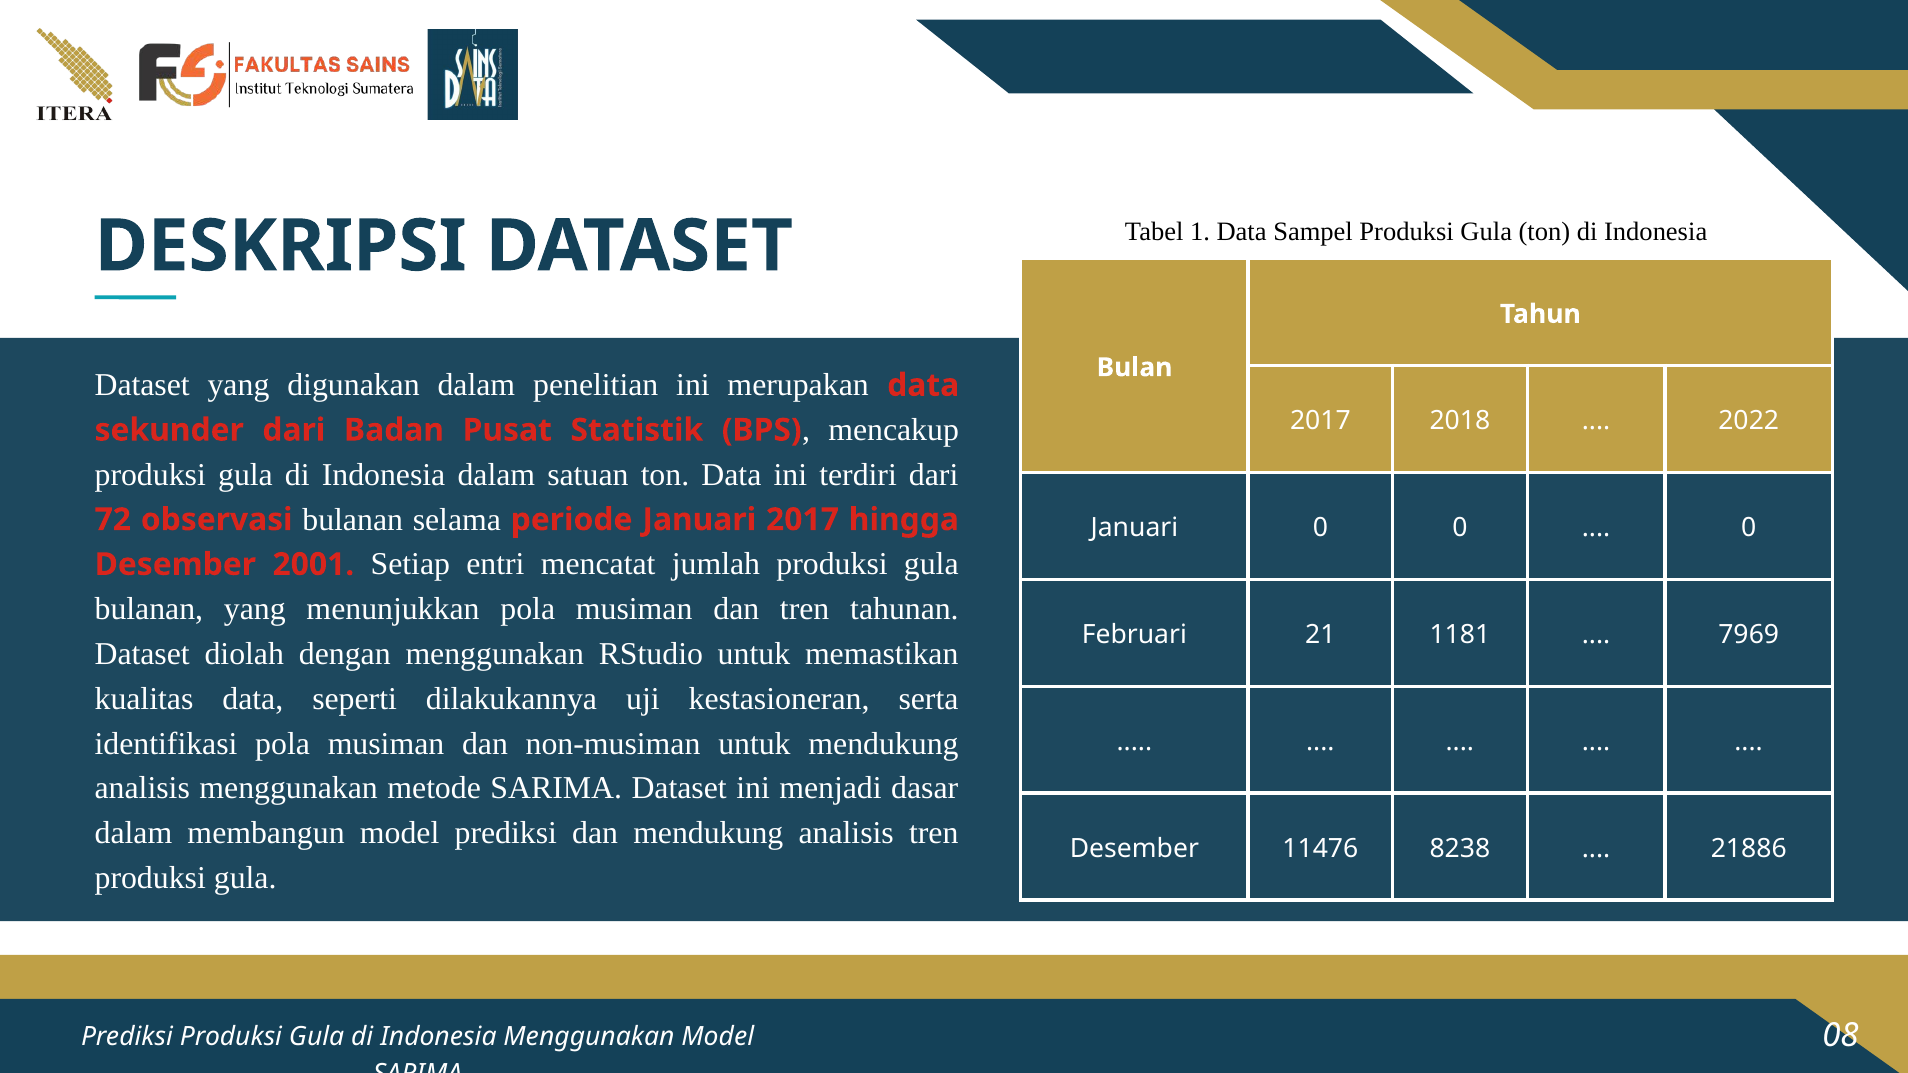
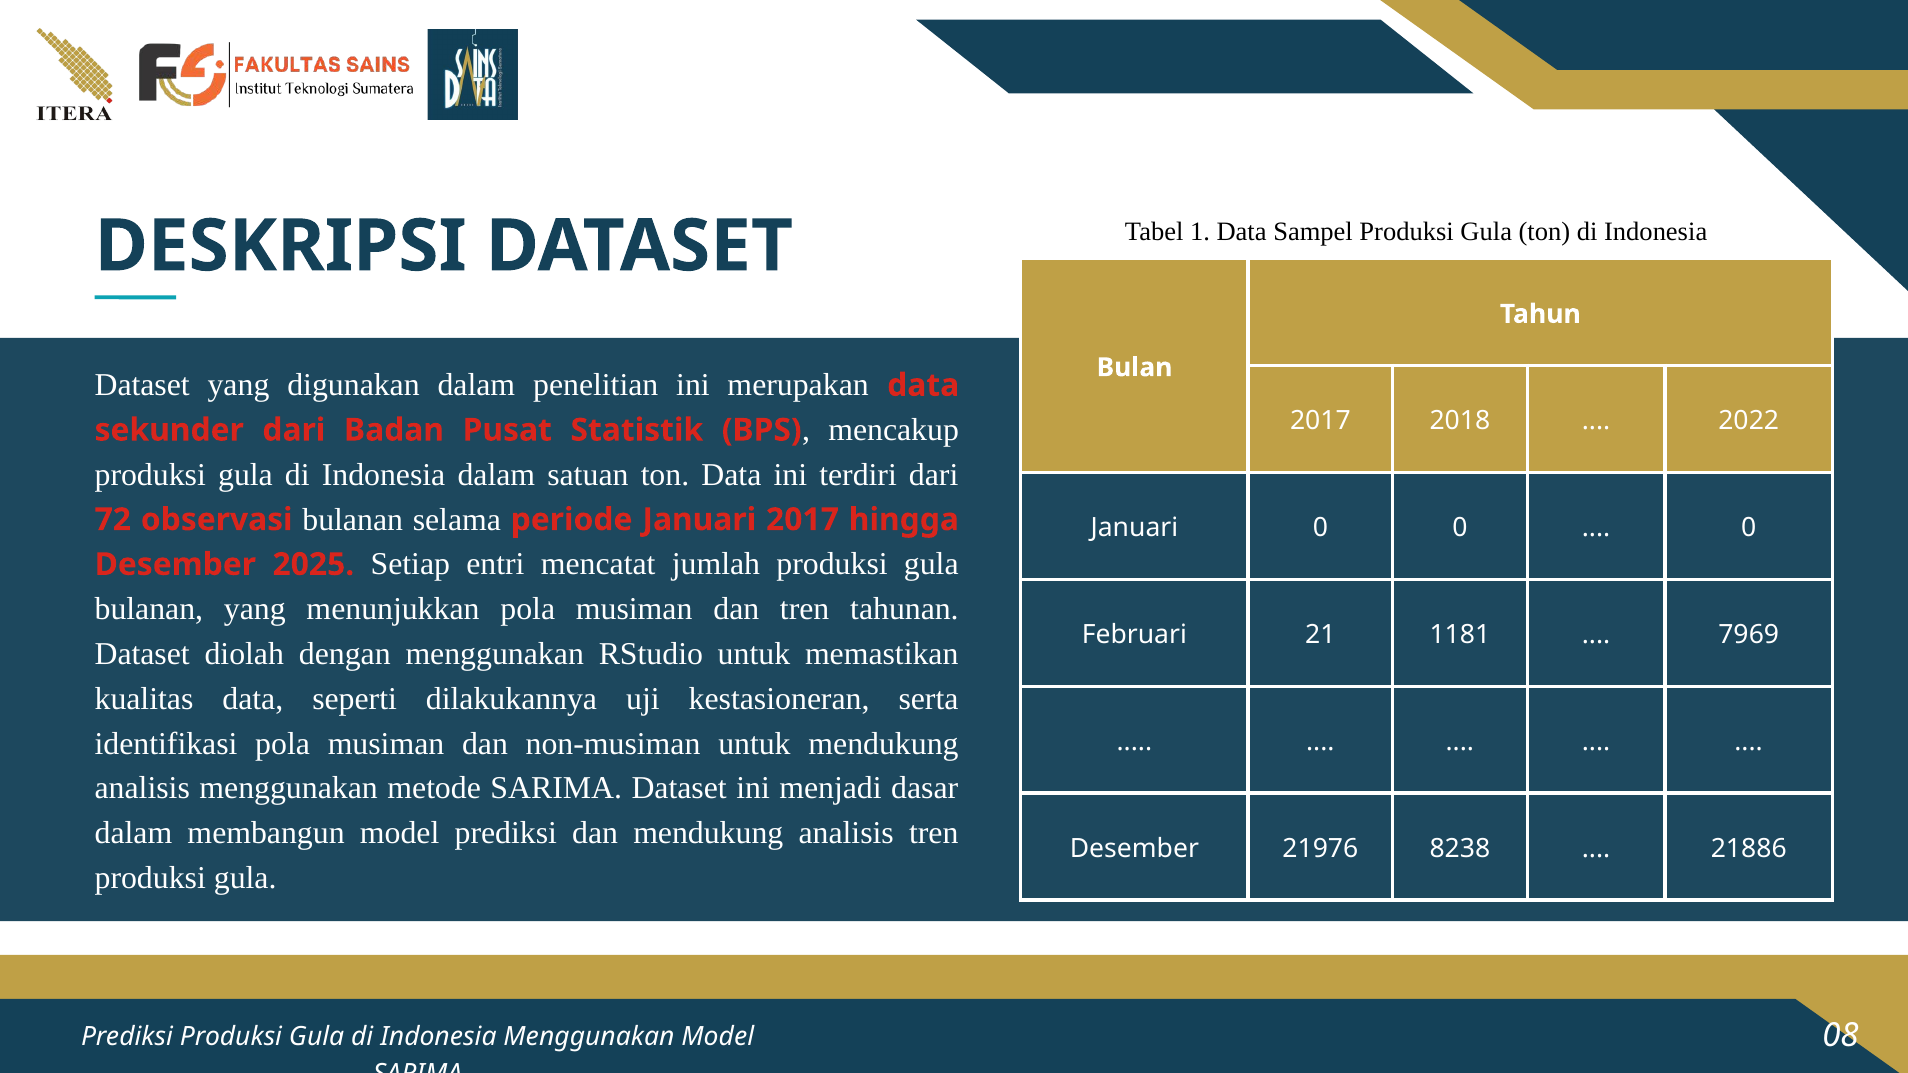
2001: 2001 -> 2025 (313, 565)
11476: 11476 -> 21976 (1320, 849)
